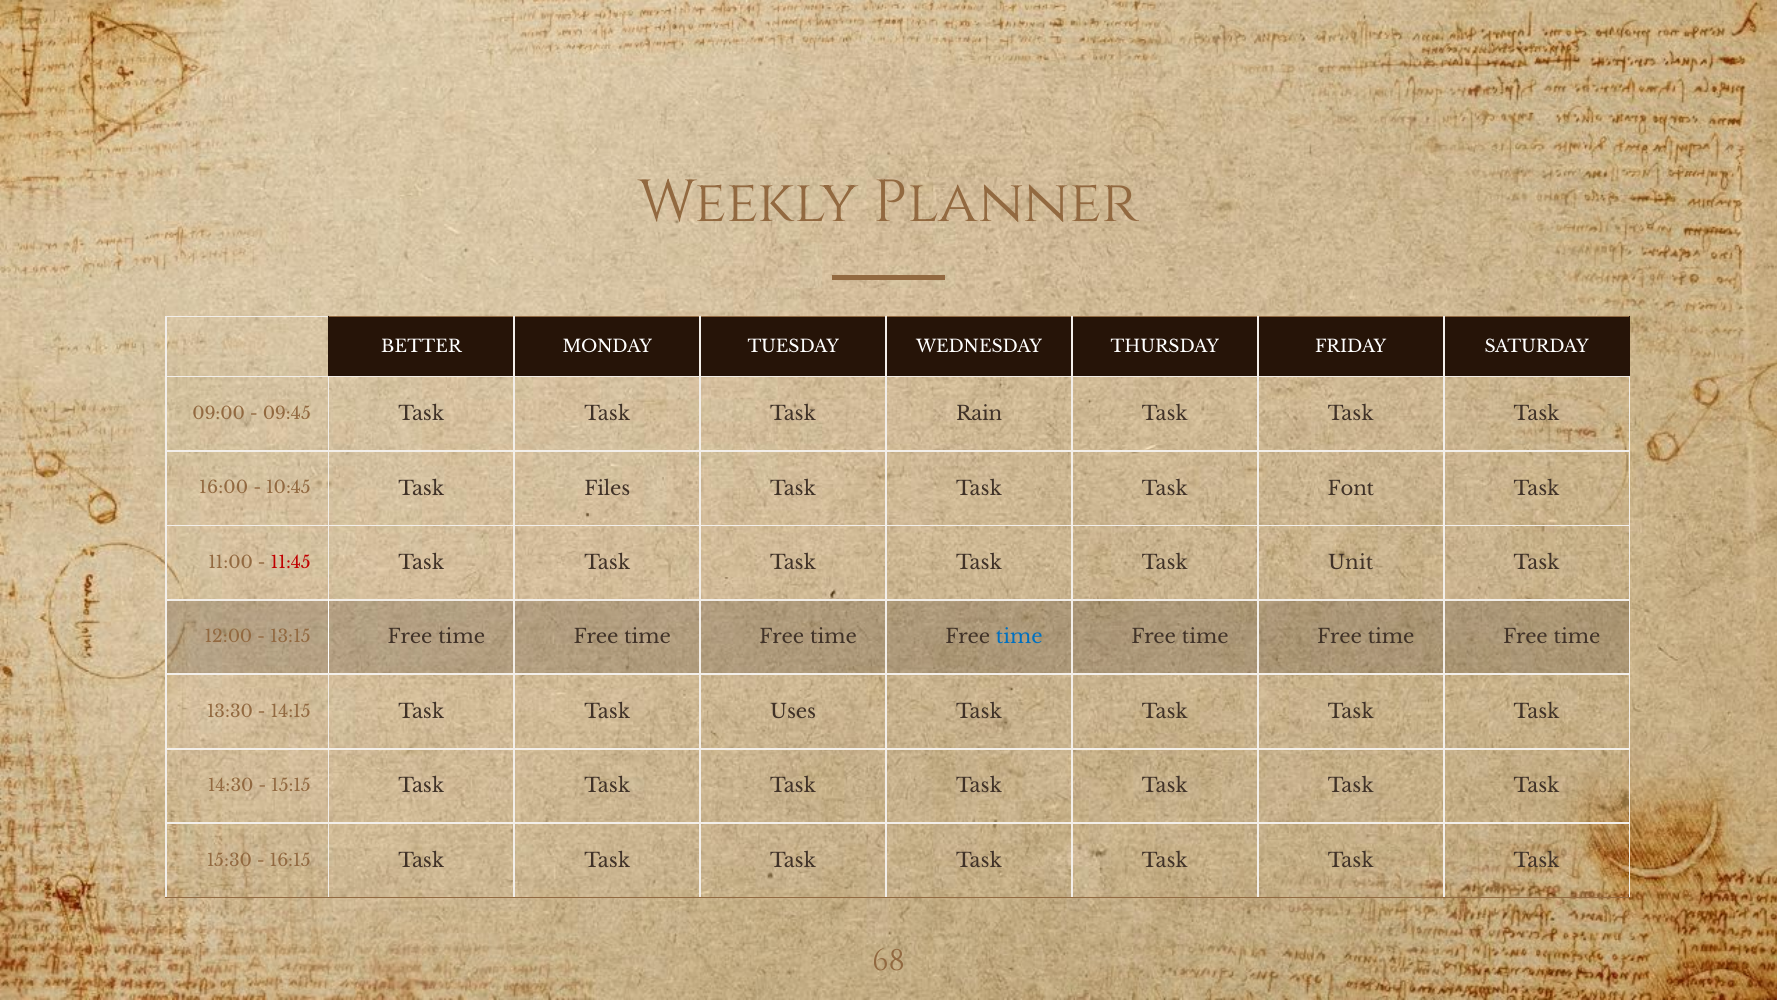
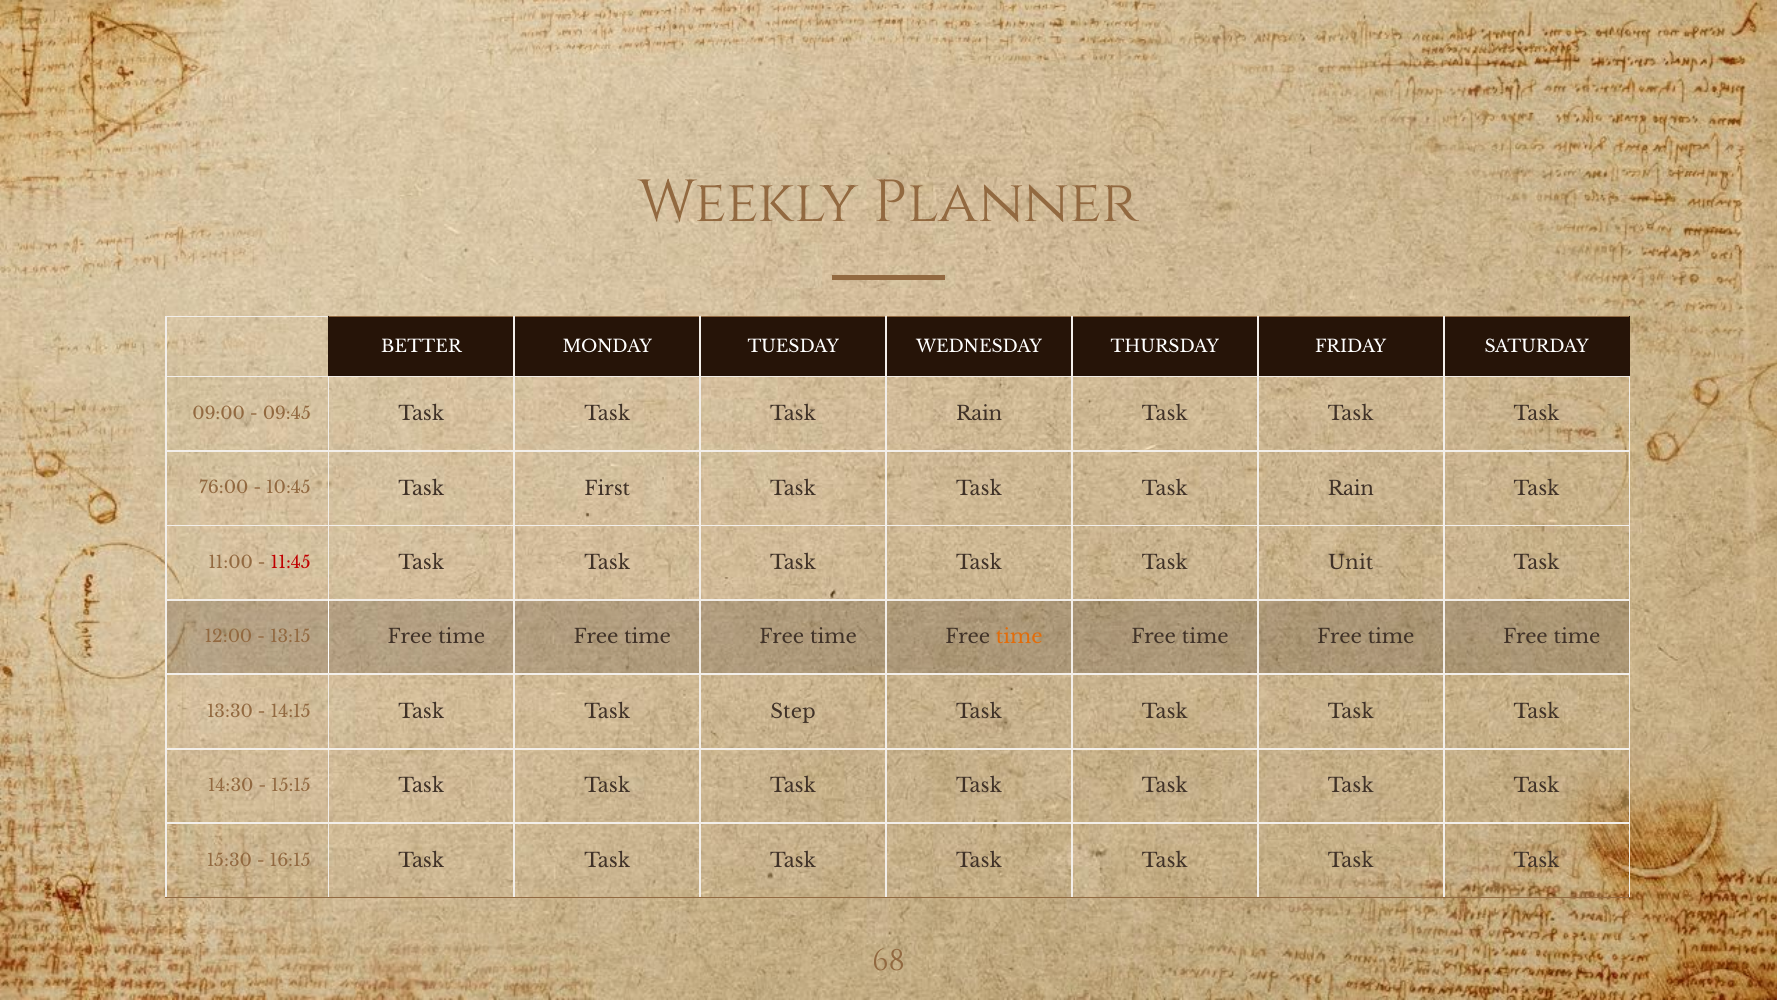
16:00: 16:00 -> 76:00 (224, 488)
Files: Files -> First (607, 488)
Font: Font -> Rain (1351, 488)
time colour: blue -> orange (1019, 637)
Uses: Uses -> Step (793, 712)
